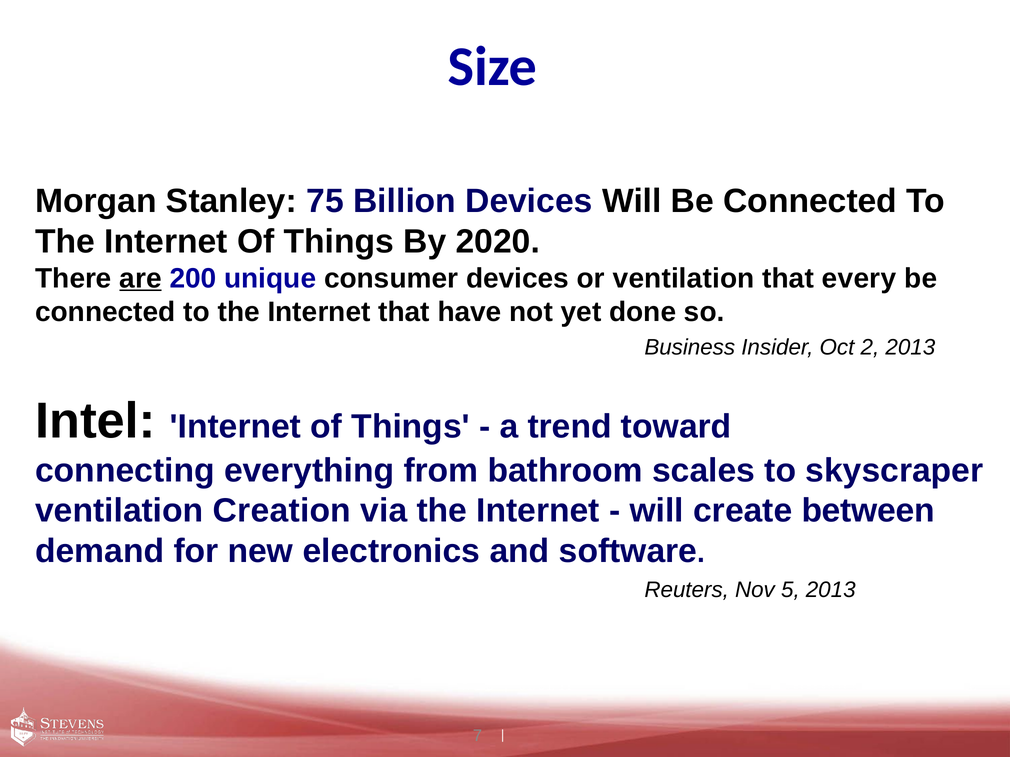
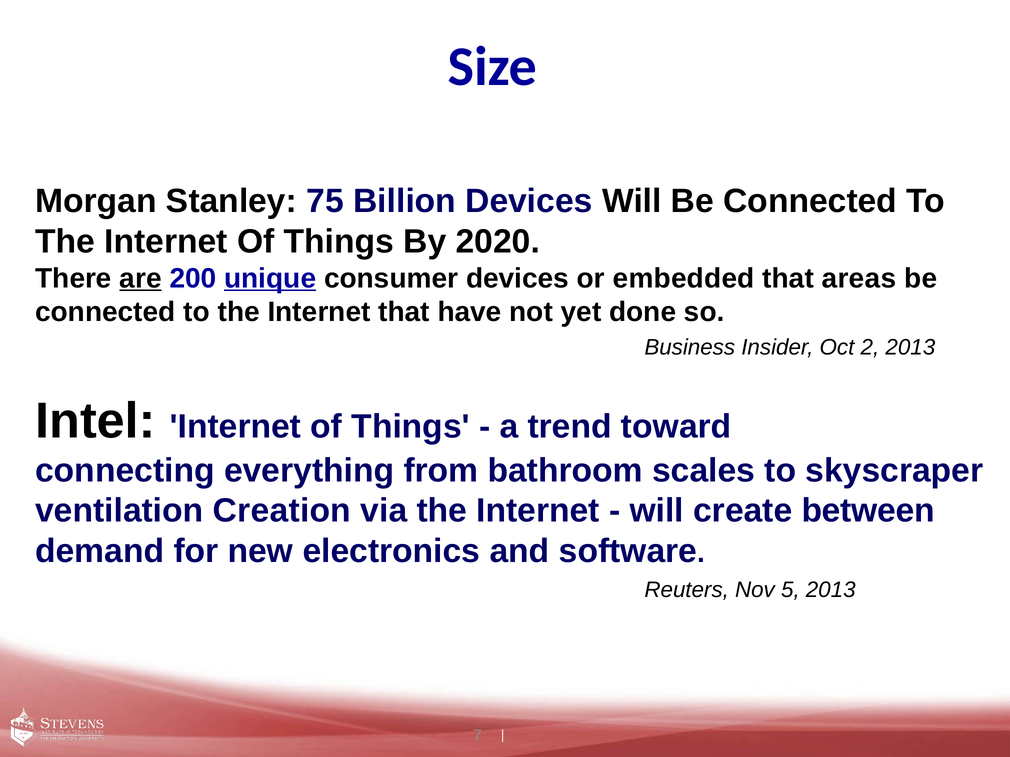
unique underline: none -> present (270, 279)
or ventilation: ventilation -> embedded (684, 279)
every: every -> areas (859, 279)
